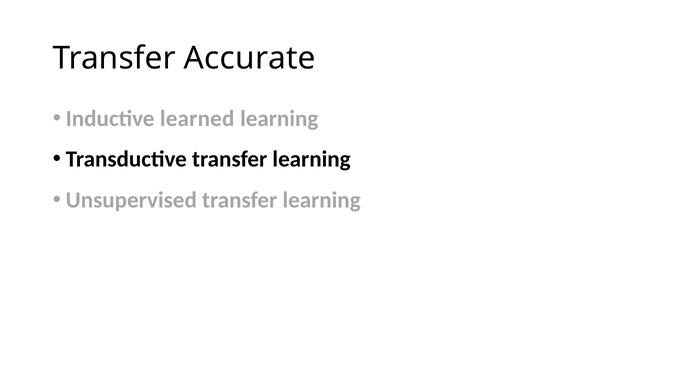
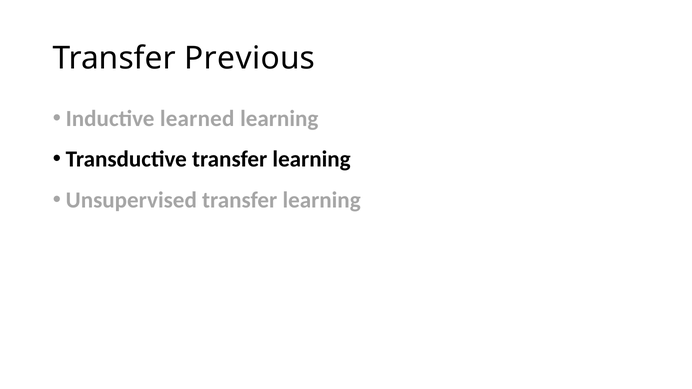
Accurate: Accurate -> Previous (250, 58)
